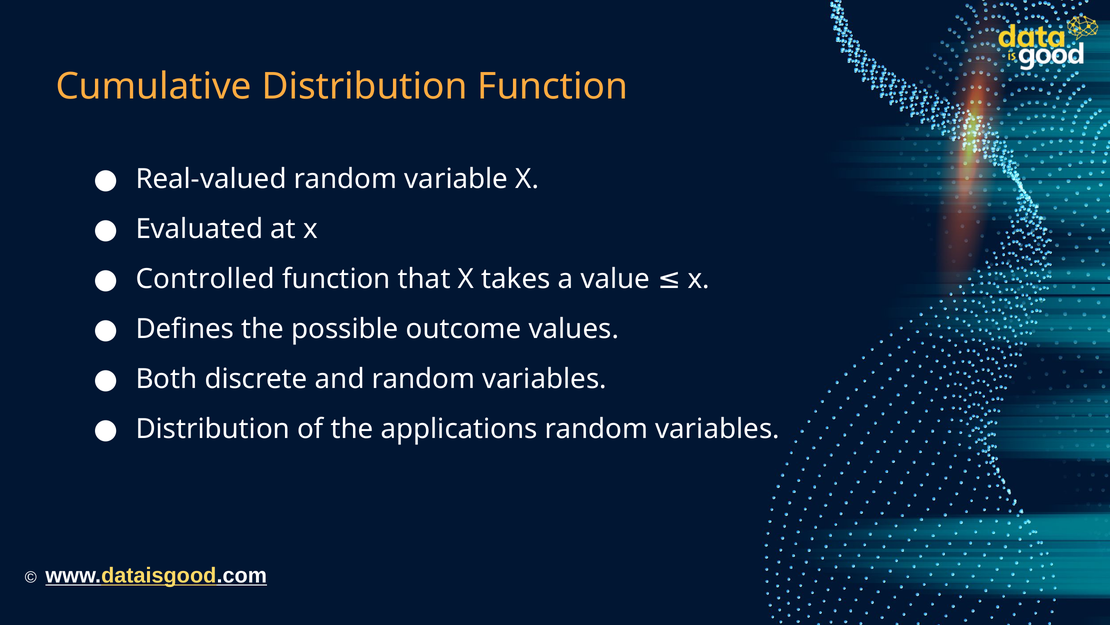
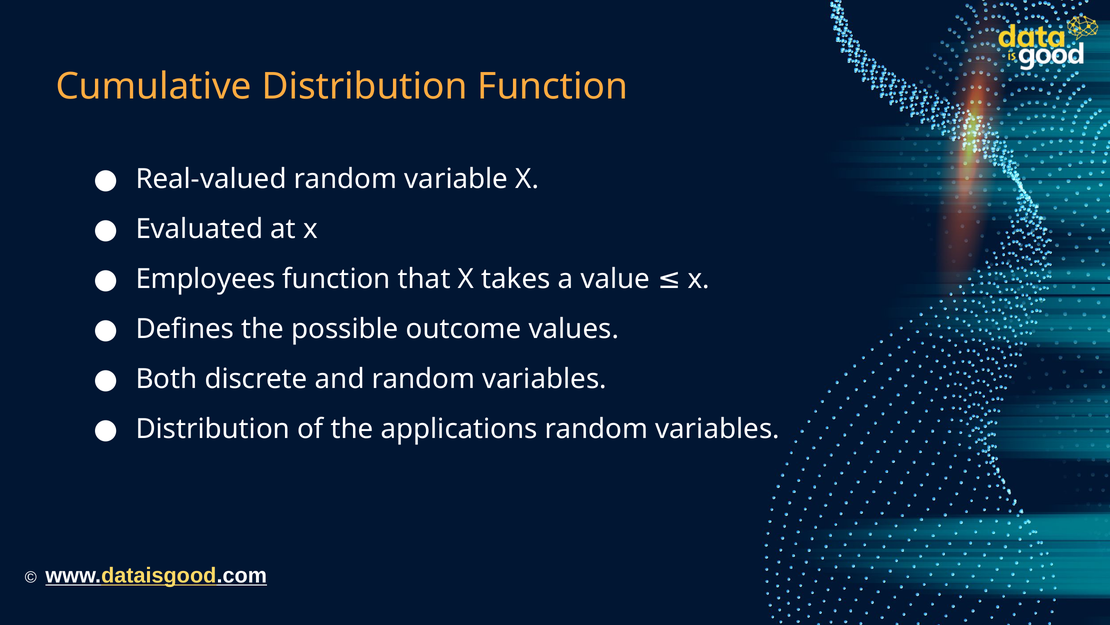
Controlled: Controlled -> Employees (205, 279)
